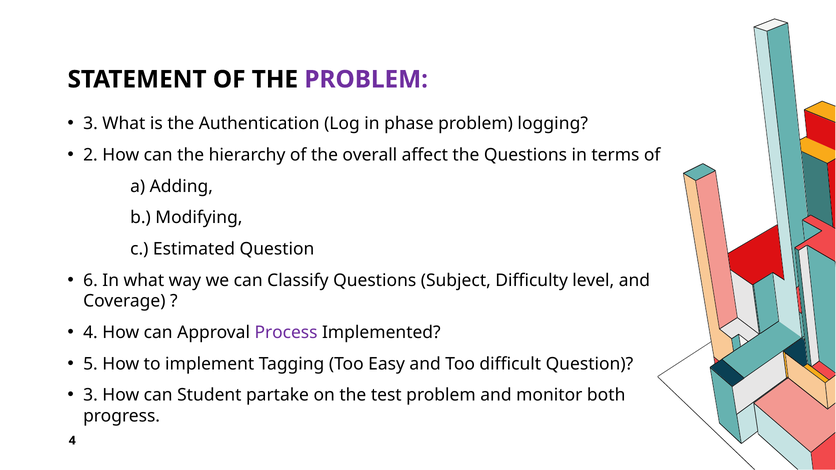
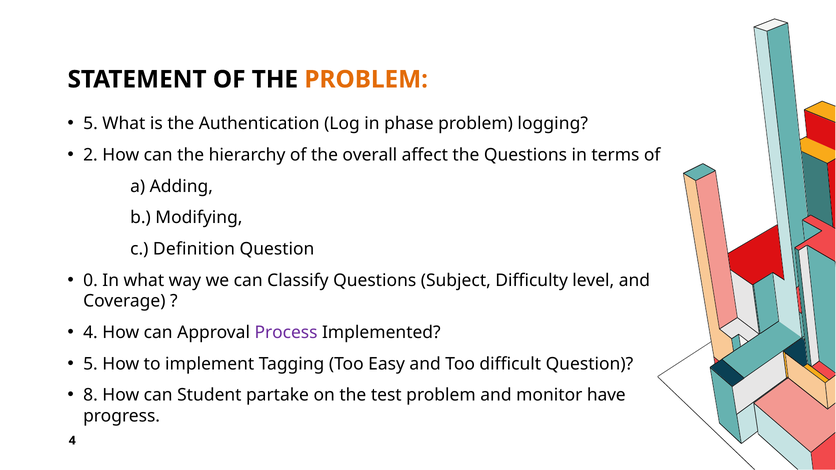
PROBLEM colour: purple -> orange (366, 79)
3: 3 -> 5 (90, 124)
Estimated: Estimated -> Definition (194, 249)
6: 6 -> 0 (90, 280)
3: 3 -> 8 (90, 395)
both: both -> have (606, 395)
